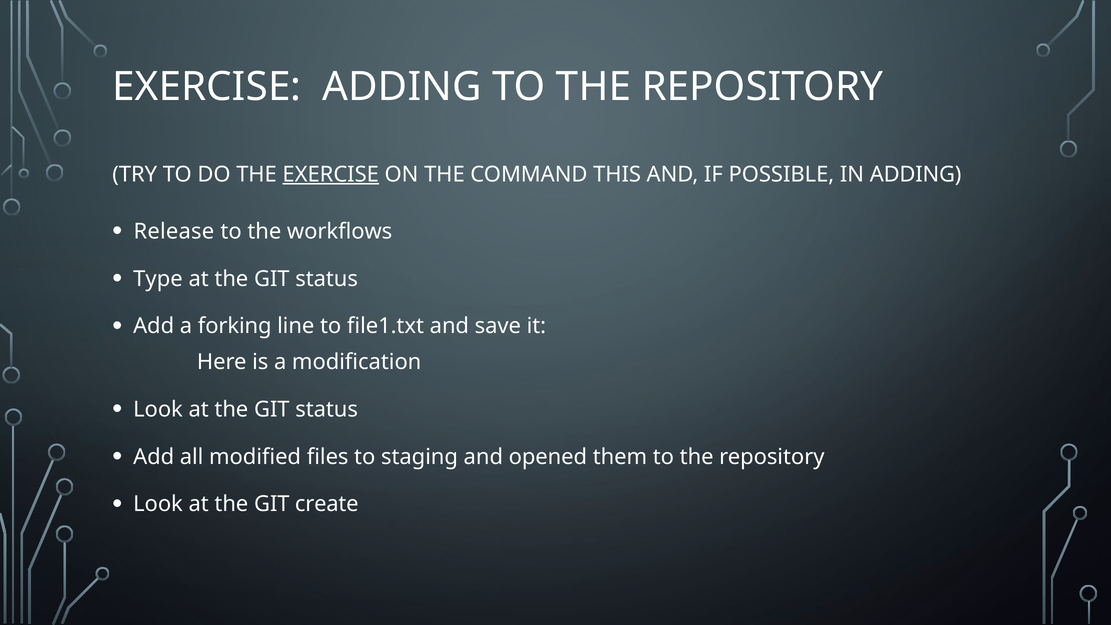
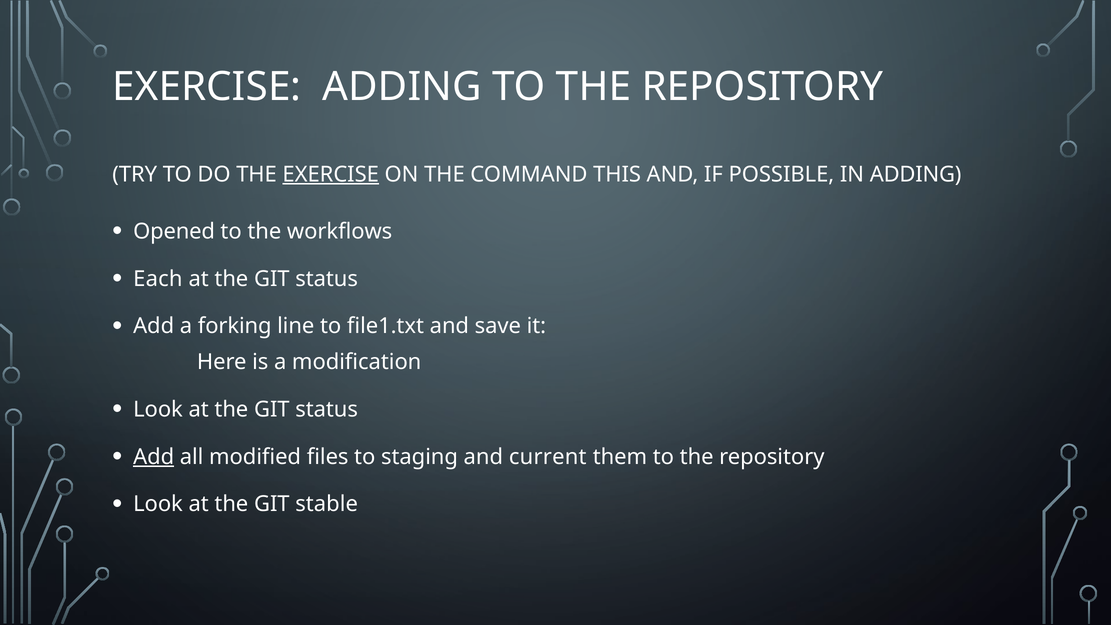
Release: Release -> Opened (174, 231)
Type: Type -> Each (158, 279)
Add underline: none -> present (154, 457)
opened: opened -> current (548, 457)
create: create -> stable (327, 504)
